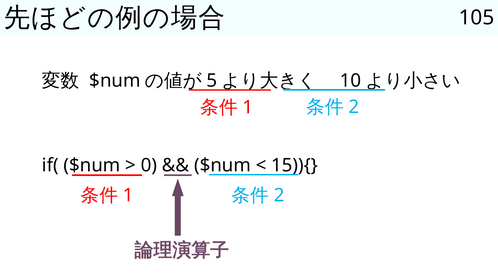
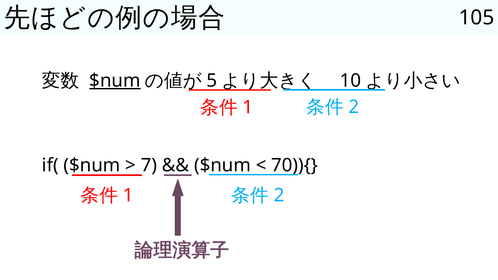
$num underline: none -> present (115, 81)
0: 0 -> 7 (149, 165)
15)){: 15)){ -> 70)){ (295, 165)
